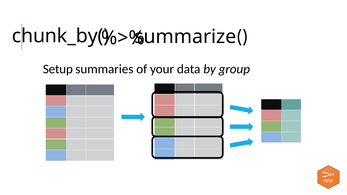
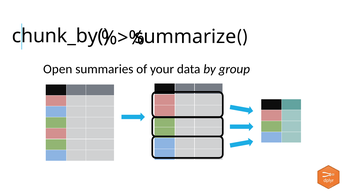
Setup: Setup -> Open (58, 69)
